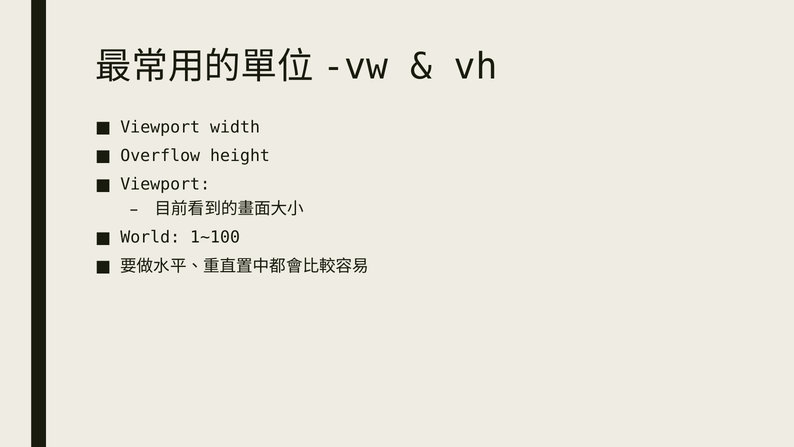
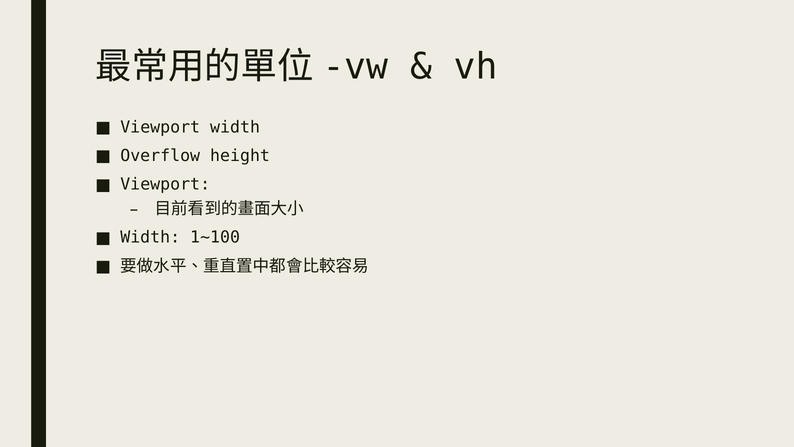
World: World -> Width (150, 237)
